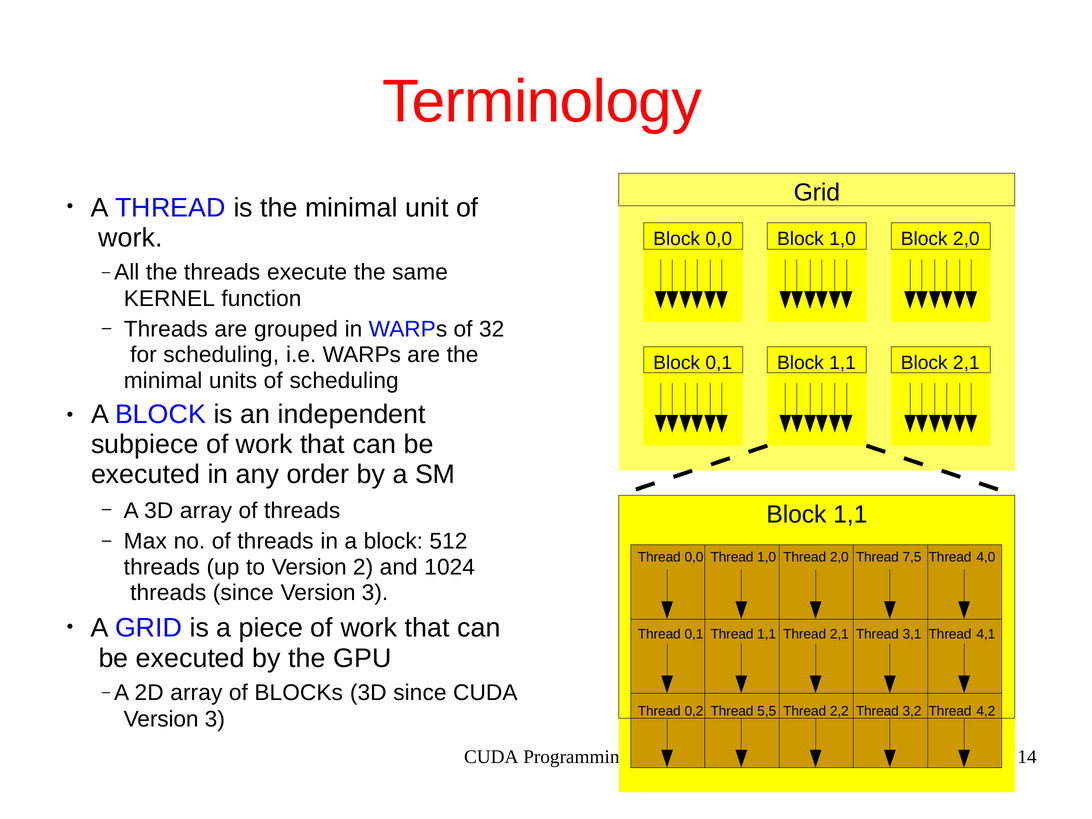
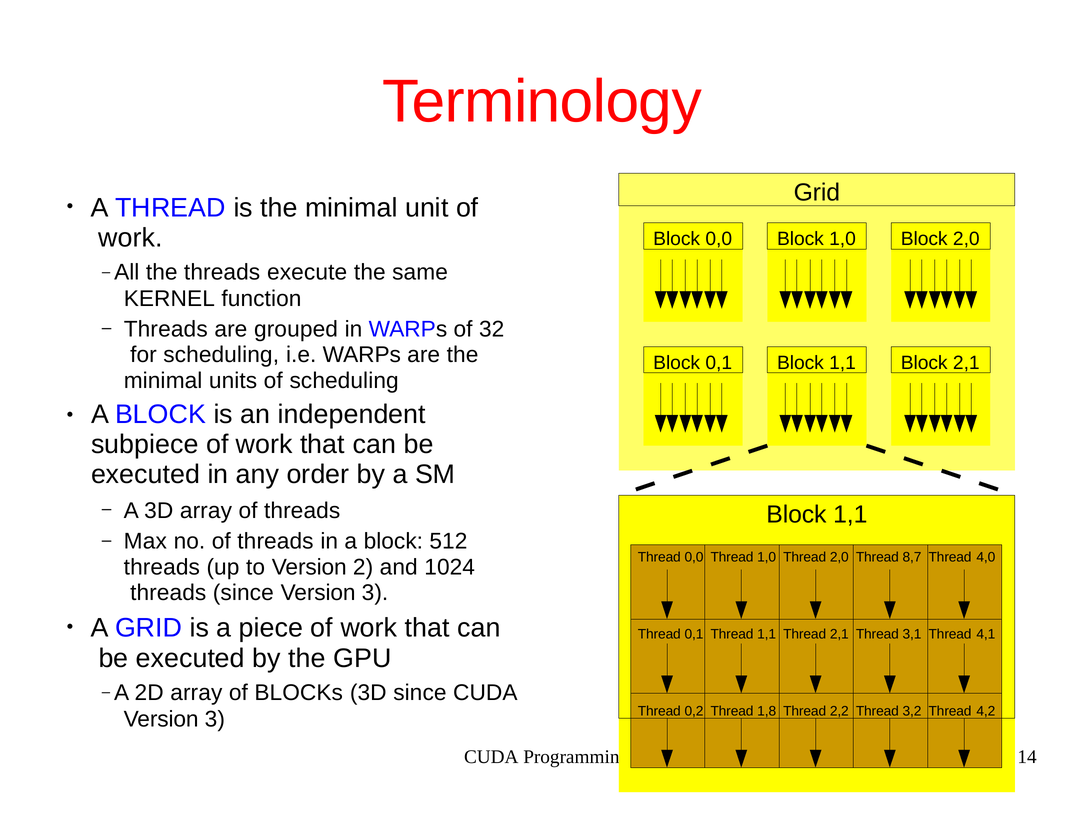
7,5: 7,5 -> 8,7 (912, 557)
5,5: 5,5 -> 1,8 (767, 711)
